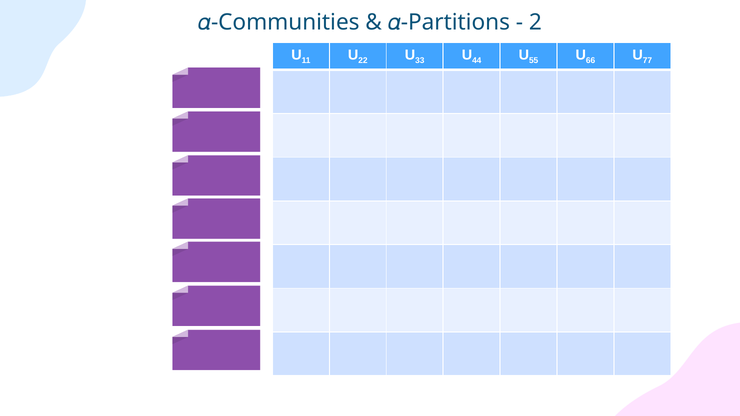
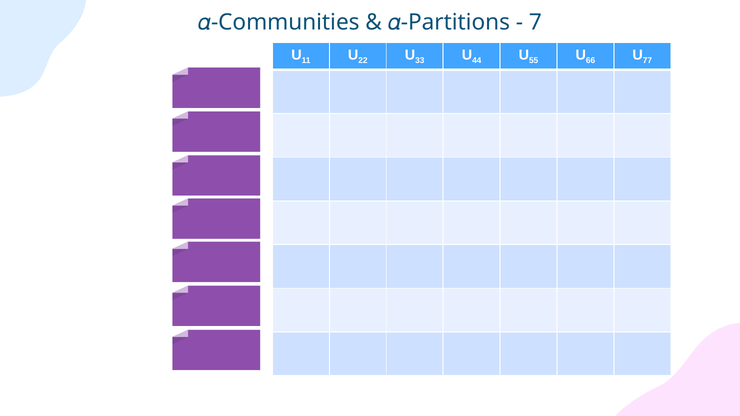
2: 2 -> 7 (535, 23)
